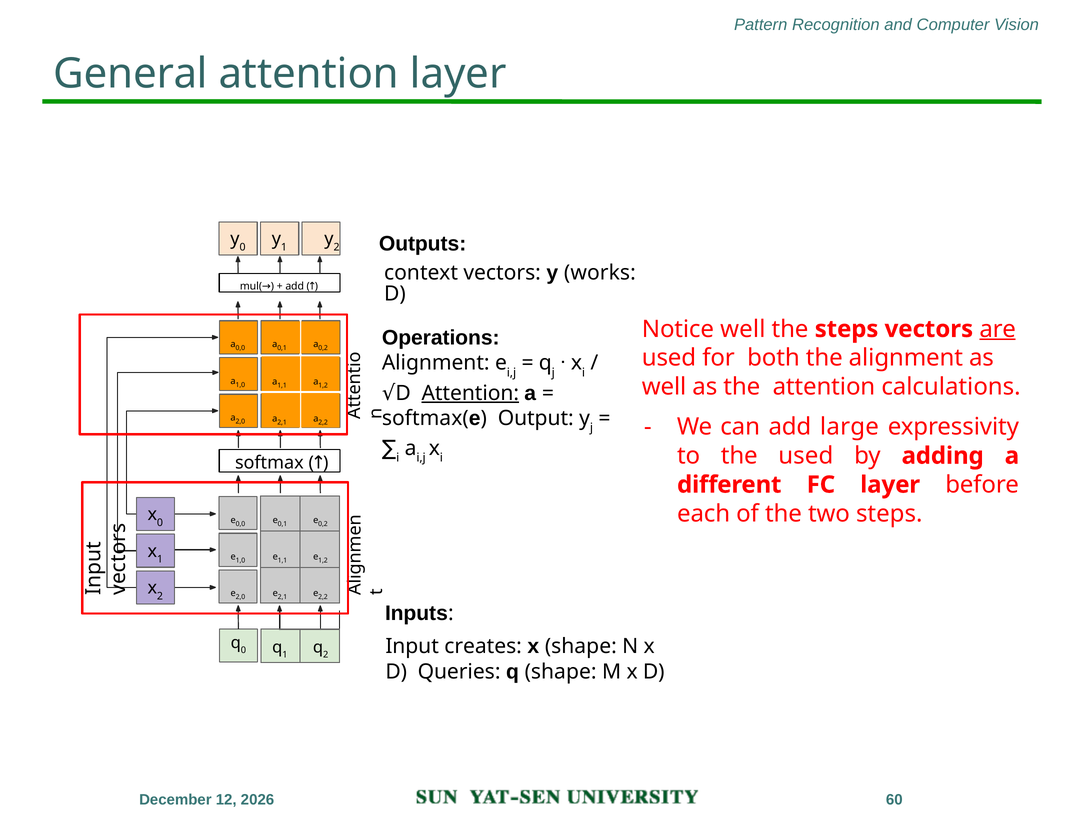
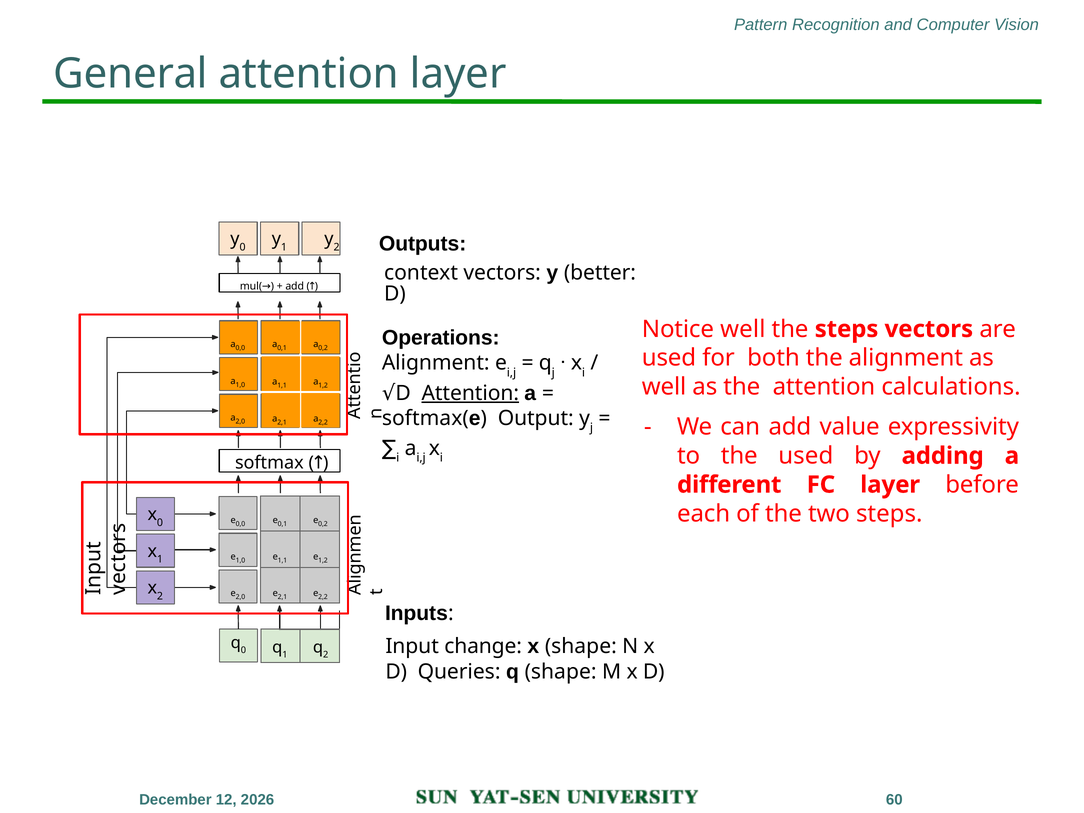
works: works -> better (600, 273)
are underline: present -> none (998, 329)
large: large -> value (850, 427)
creates: creates -> change (483, 646)
